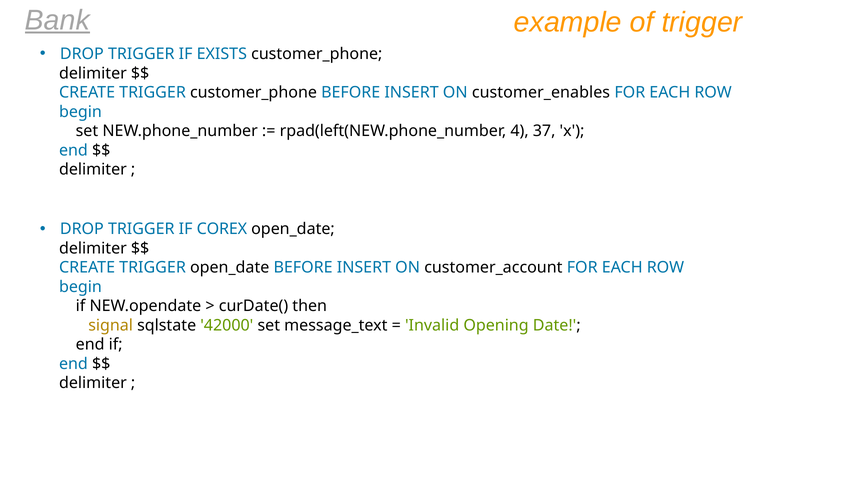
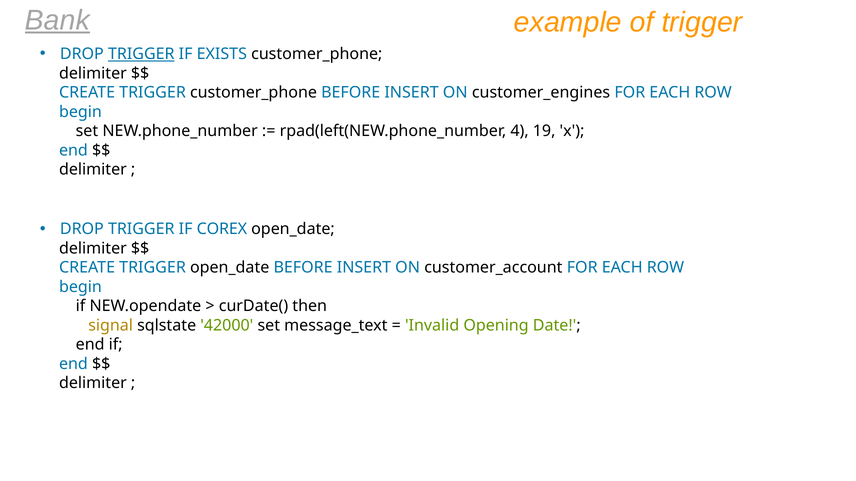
TRIGGER underline: none -> present (141, 54)
customer_enables: customer_enables -> customer_engines (541, 93)
37: 37 -> 19 (544, 131)
